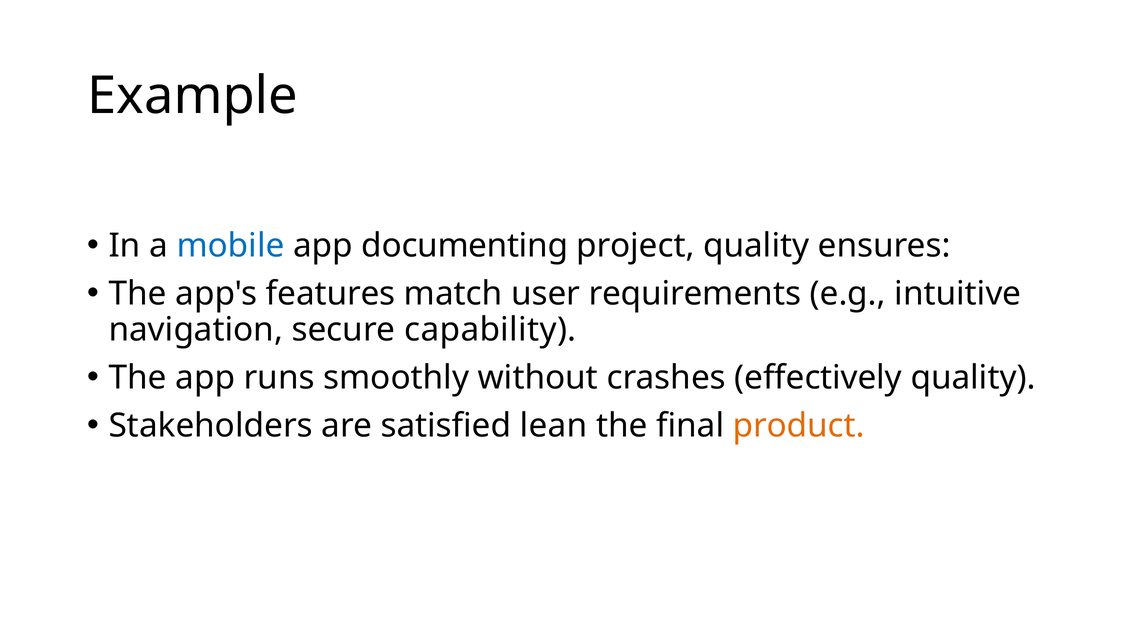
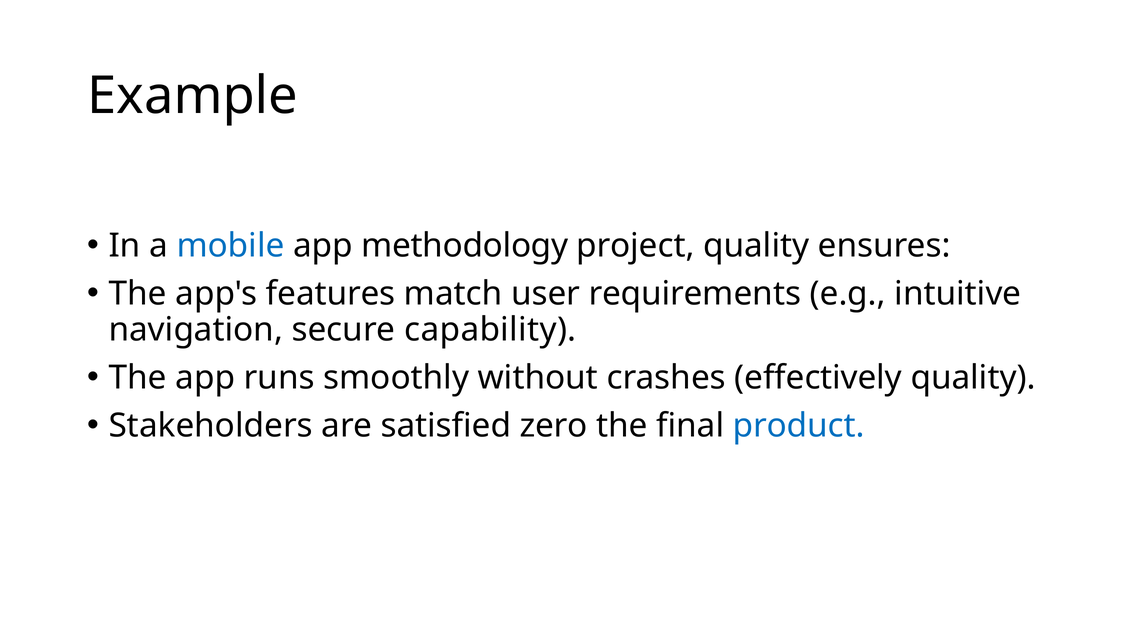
documenting: documenting -> methodology (465, 246)
lean: lean -> zero (554, 426)
product colour: orange -> blue (799, 426)
